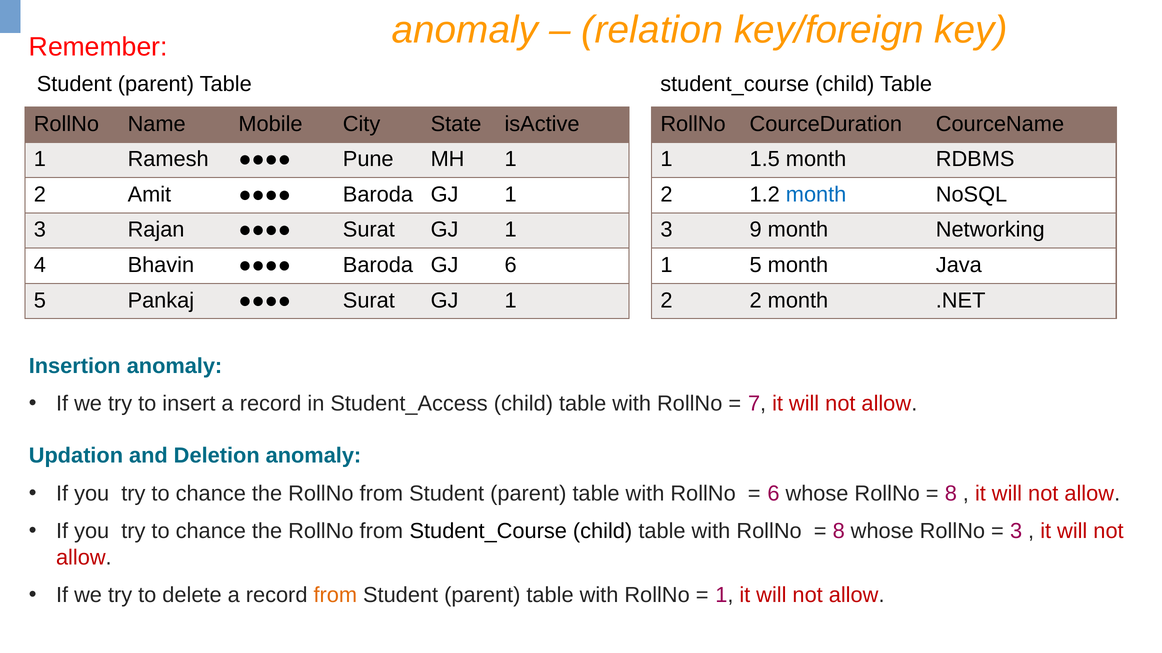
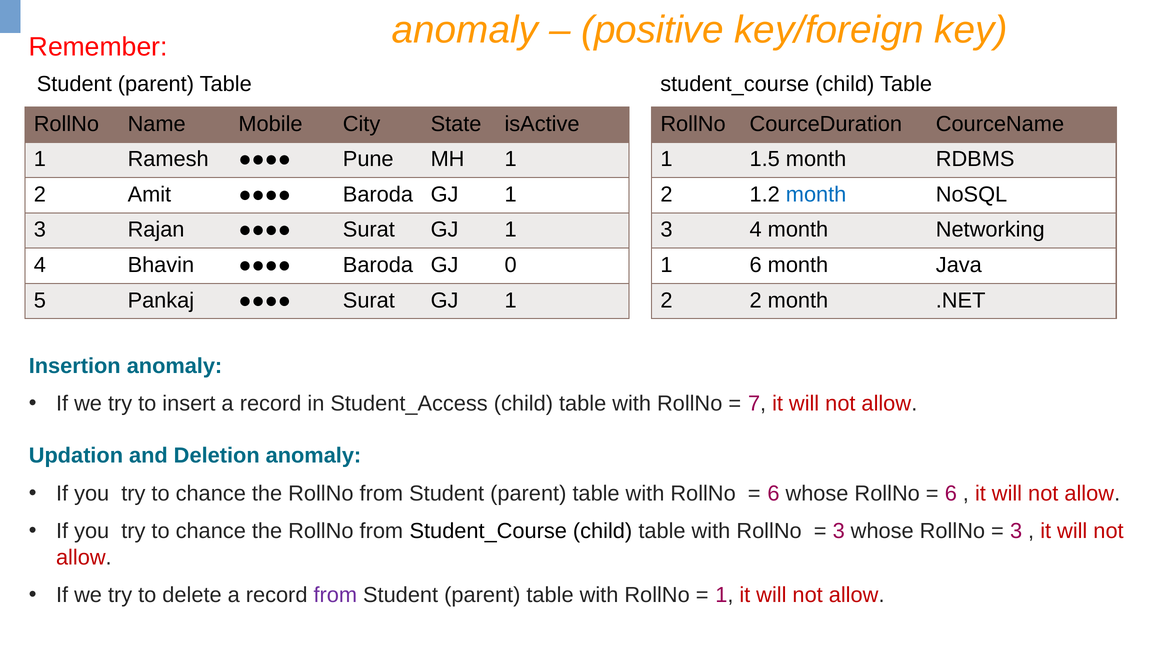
relation: relation -> positive (653, 30)
3 9: 9 -> 4 (756, 230)
GJ 6: 6 -> 0 (511, 265)
1 5: 5 -> 6 (756, 265)
8: 8 -> 6 (951, 494)
8: 8 -> 3 (839, 532)
from colour: orange -> purple (335, 596)
